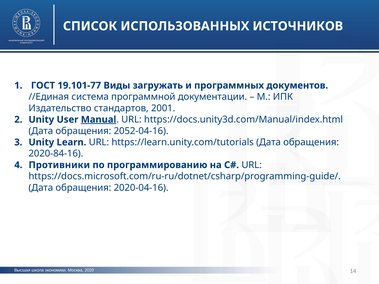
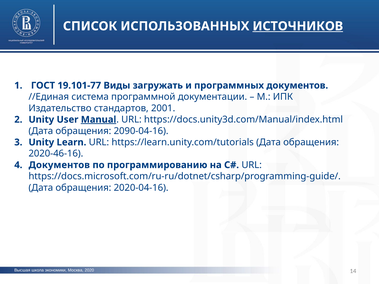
ИСТОЧНИКОВ underline: none -> present (298, 26)
2052-04-16: 2052-04-16 -> 2090-04-16 (141, 131)
2020-84-16: 2020-84-16 -> 2020-46-16 (56, 154)
Противники: Противники -> Документов (59, 165)
